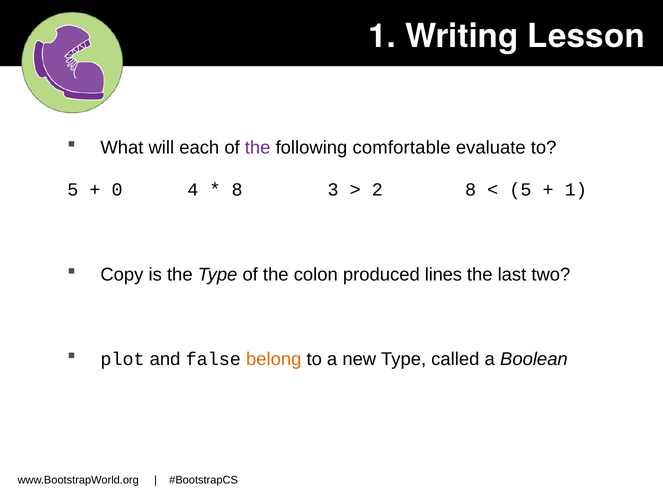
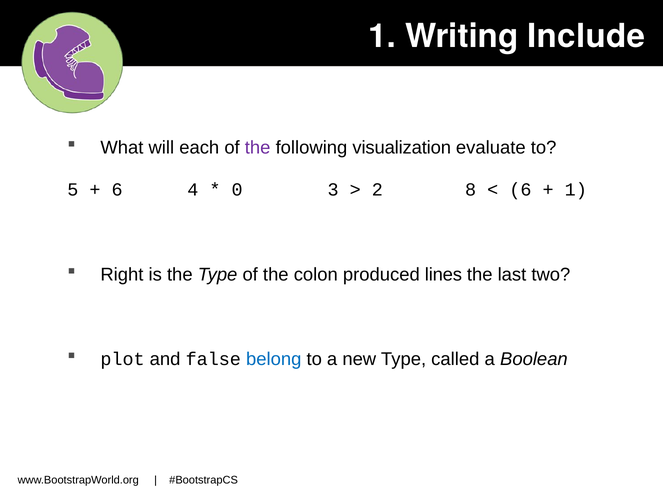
Lesson: Lesson -> Include (586, 36)
comfortable: comfortable -> visualization (402, 148)
0: 0 -> 6 (117, 190)
8: 8 -> 0 (237, 190)
5: 5 -> 6 (520, 190)
Copy: Copy -> Right (122, 275)
belong colour: orange -> blue (274, 359)
